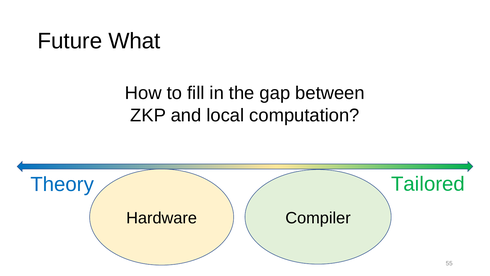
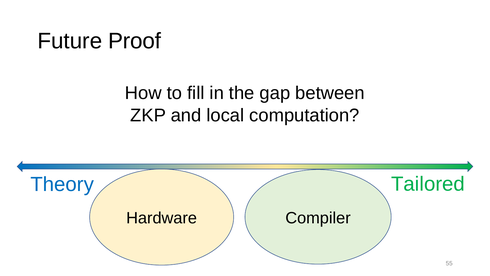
What: What -> Proof (135, 41)
